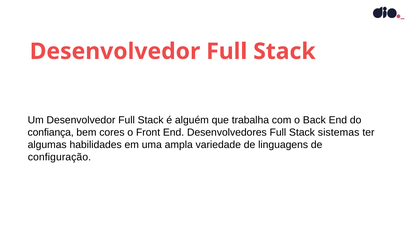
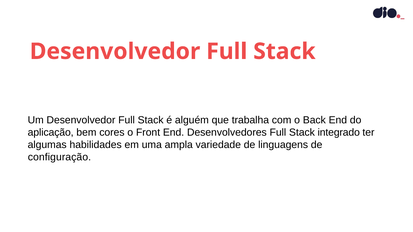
confiança: confiança -> aplicação (51, 133)
sistemas: sistemas -> integrado (339, 133)
